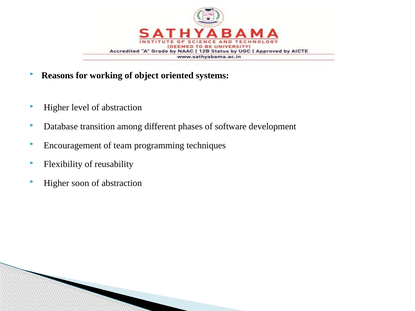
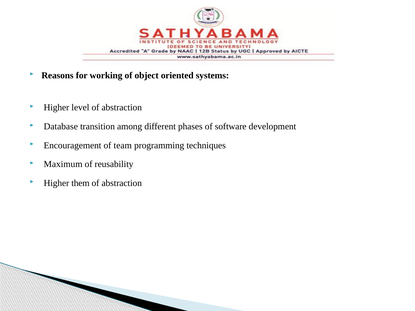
Flexibility: Flexibility -> Maximum (63, 164)
soon: soon -> them (80, 183)
